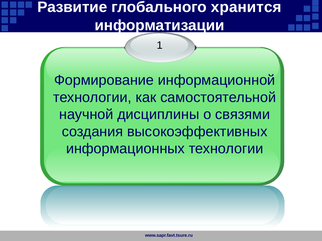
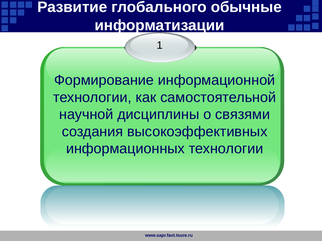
хранится: хранится -> обычные (246, 7)
